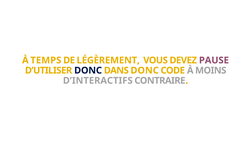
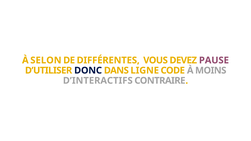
TEMPS: TEMPS -> SELON (46, 60)
LÉGÈREMENT: LÉGÈREMENT -> DIFFÉRENTES (108, 60)
DANS DONC: DONC -> LIGNE (145, 71)
